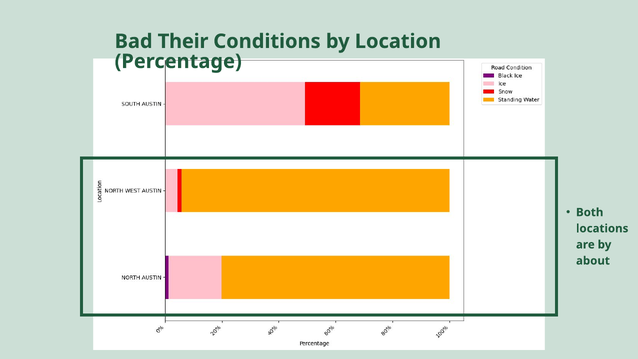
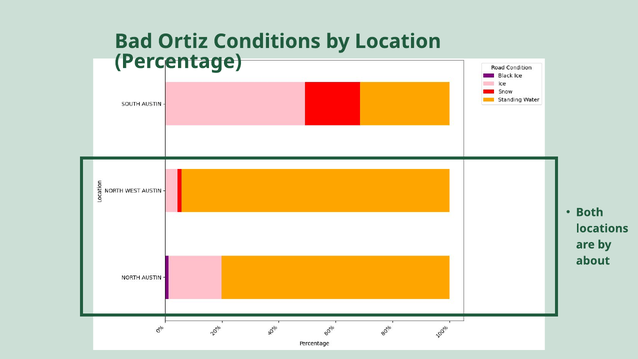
Their: Their -> Ortiz (183, 41)
